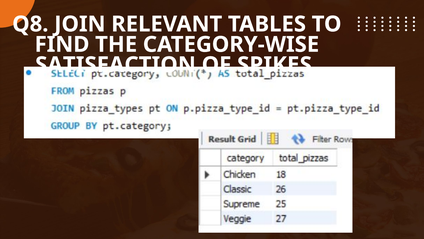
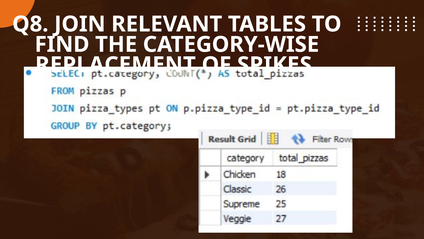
SATISFACTION: SATISFACTION -> REPLACEMENT (115, 65)
